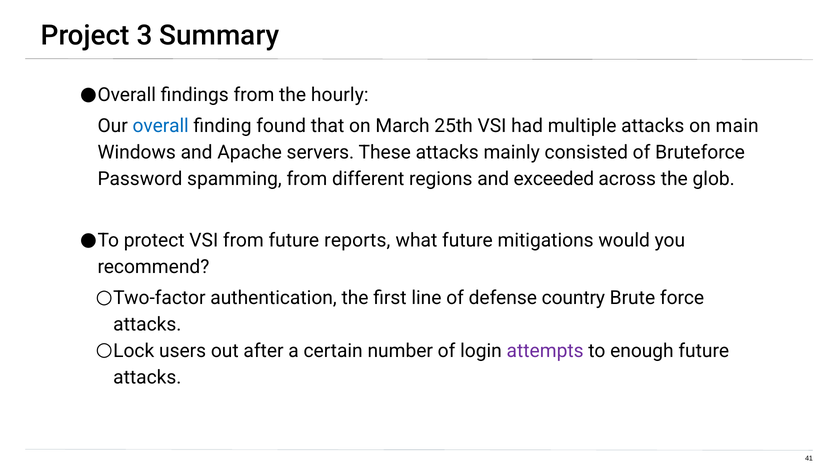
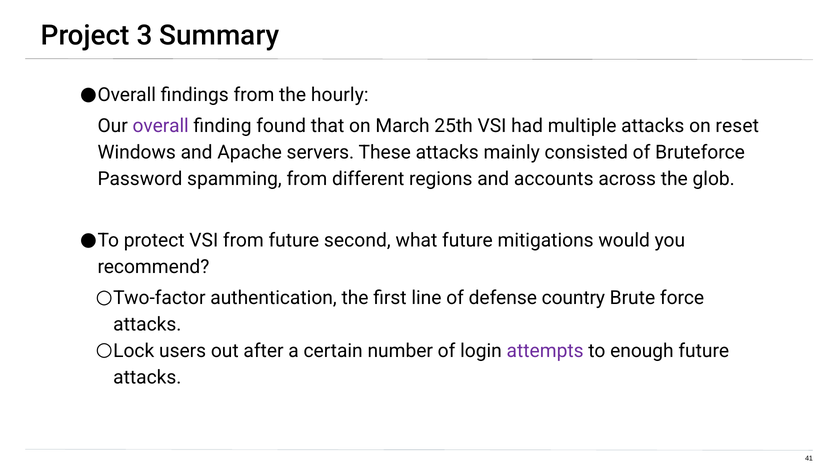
overall colour: blue -> purple (161, 126)
main: main -> reset (737, 126)
exceeded: exceeded -> accounts (554, 179)
reports: reports -> second (357, 241)
